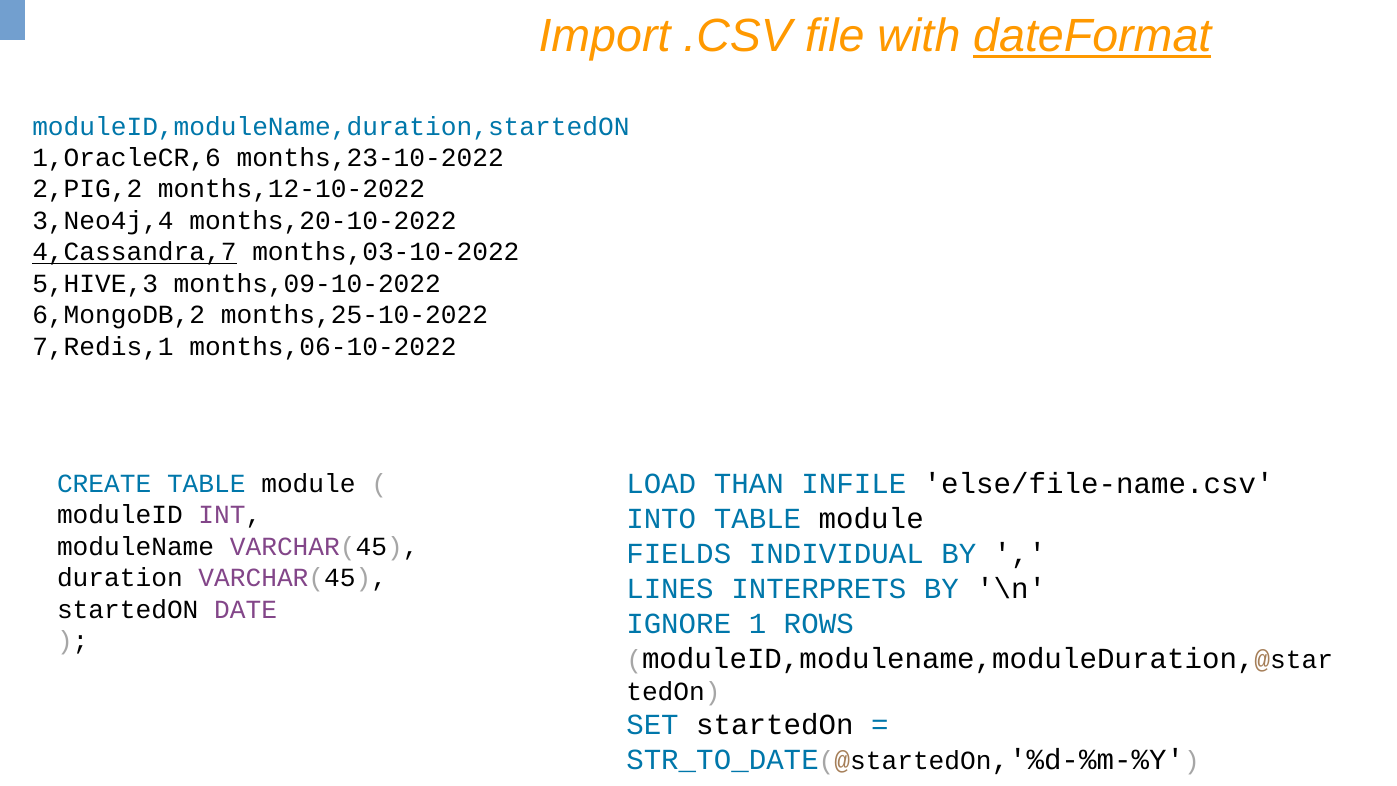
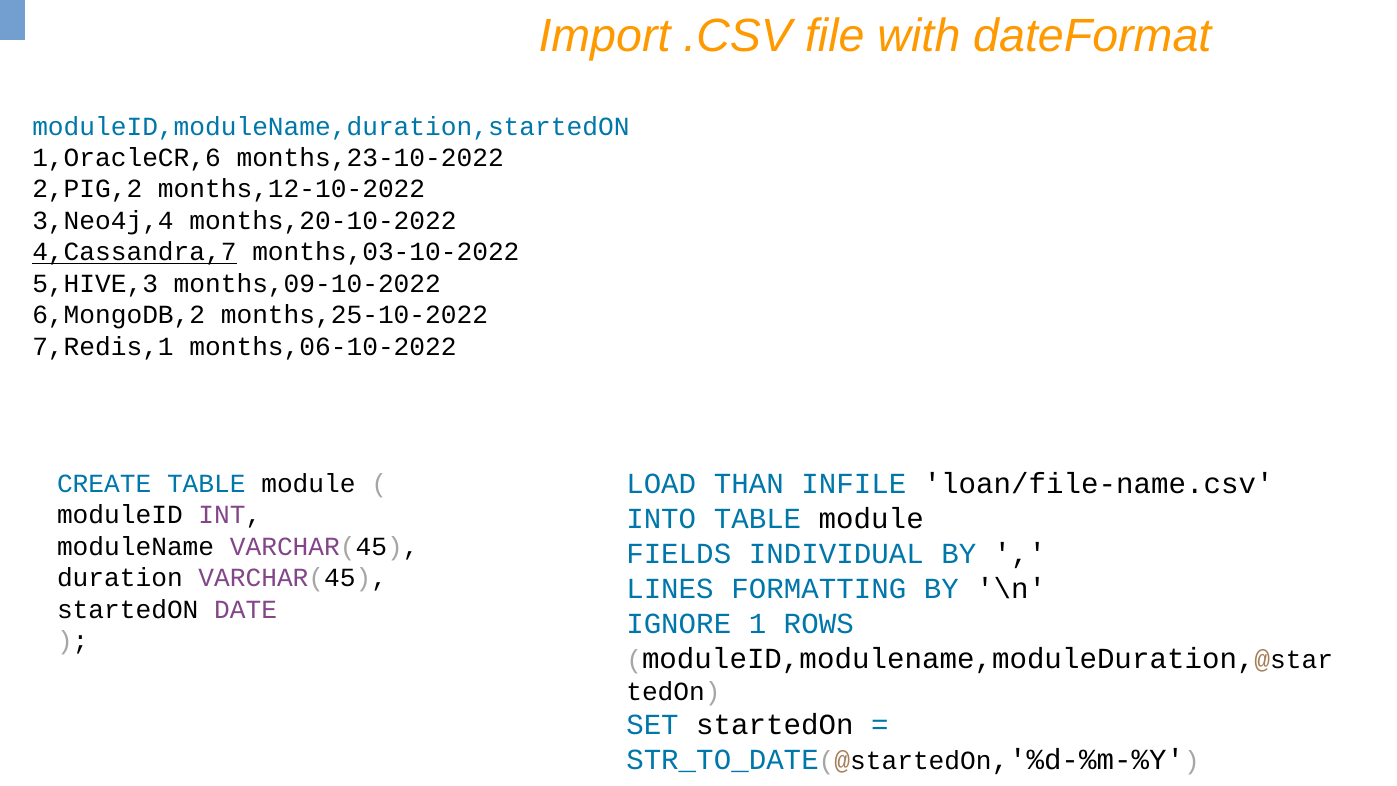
dateFormat underline: present -> none (1092, 36)
else/file-name.csv: else/file-name.csv -> loan/file-name.csv (1099, 484)
INTERPRETS: INTERPRETS -> FORMATTING (819, 588)
